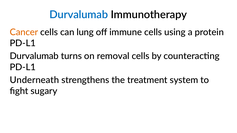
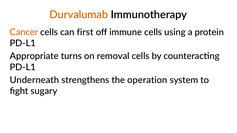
Durvalumab colour: blue -> orange (79, 15)
lung: lung -> first (85, 32)
Durvalumab: Durvalumab -> Appropriate (34, 56)
treatment: treatment -> operation (147, 80)
